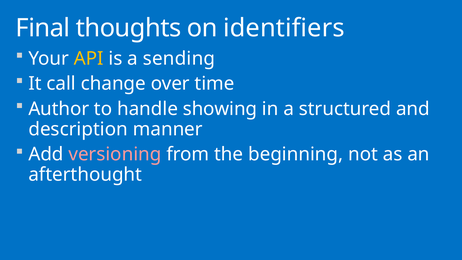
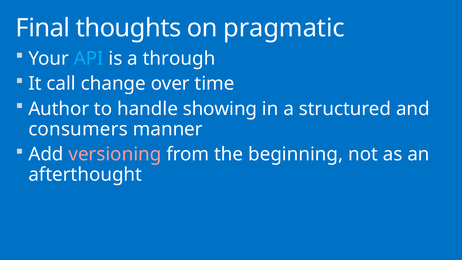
identifiers: identifiers -> pragmatic (284, 28)
API colour: yellow -> light blue (89, 59)
sending: sending -> through (179, 59)
description: description -> consumers (78, 129)
